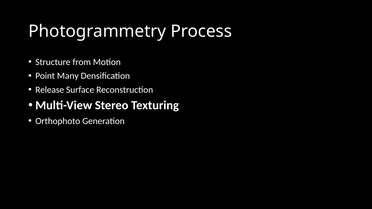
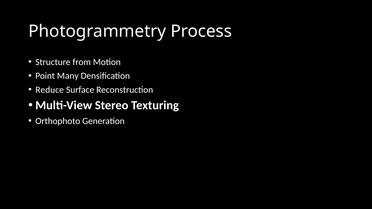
Release: Release -> Reduce (50, 90)
